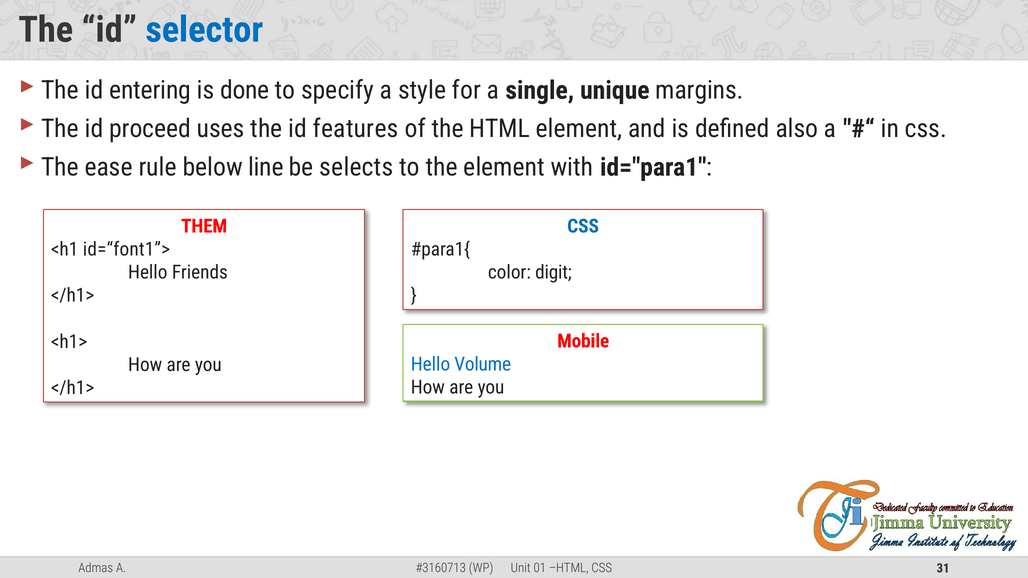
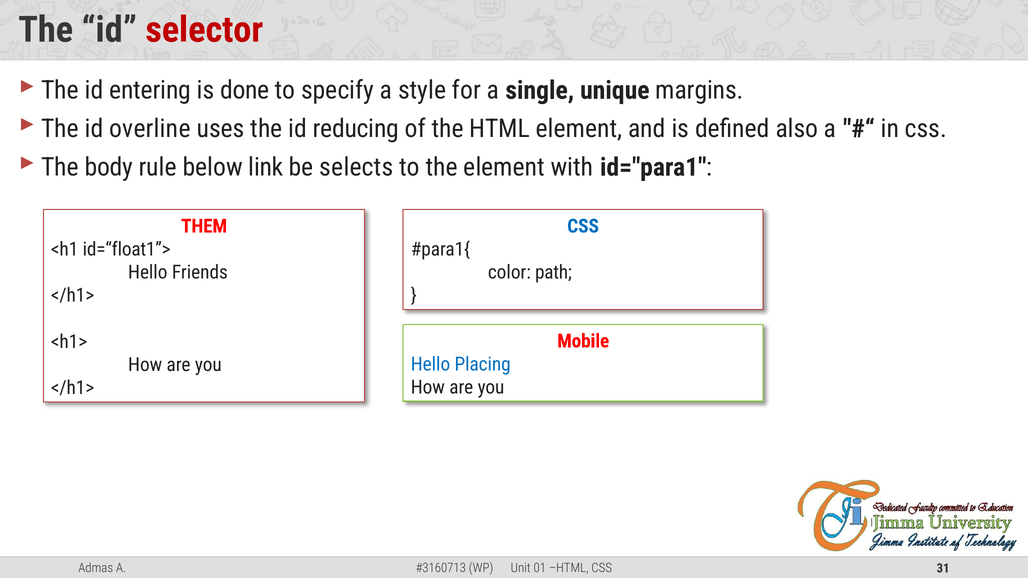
selector colour: blue -> red (204, 30)
proceed: proceed -> overline (150, 129)
features: features -> reducing (356, 129)
ease: ease -> body (109, 167)
line: line -> link (266, 167)
id=“font1”>: id=“font1”> -> id=“float1”> (127, 249)
digit: digit -> path (553, 273)
Volume: Volume -> Placing (483, 364)
